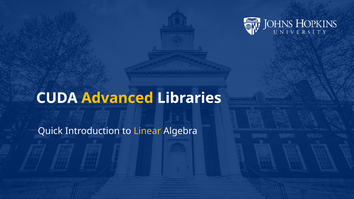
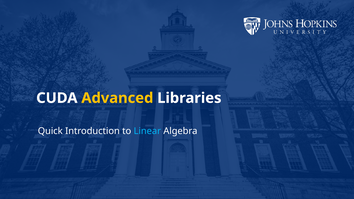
Linear colour: yellow -> light blue (147, 131)
